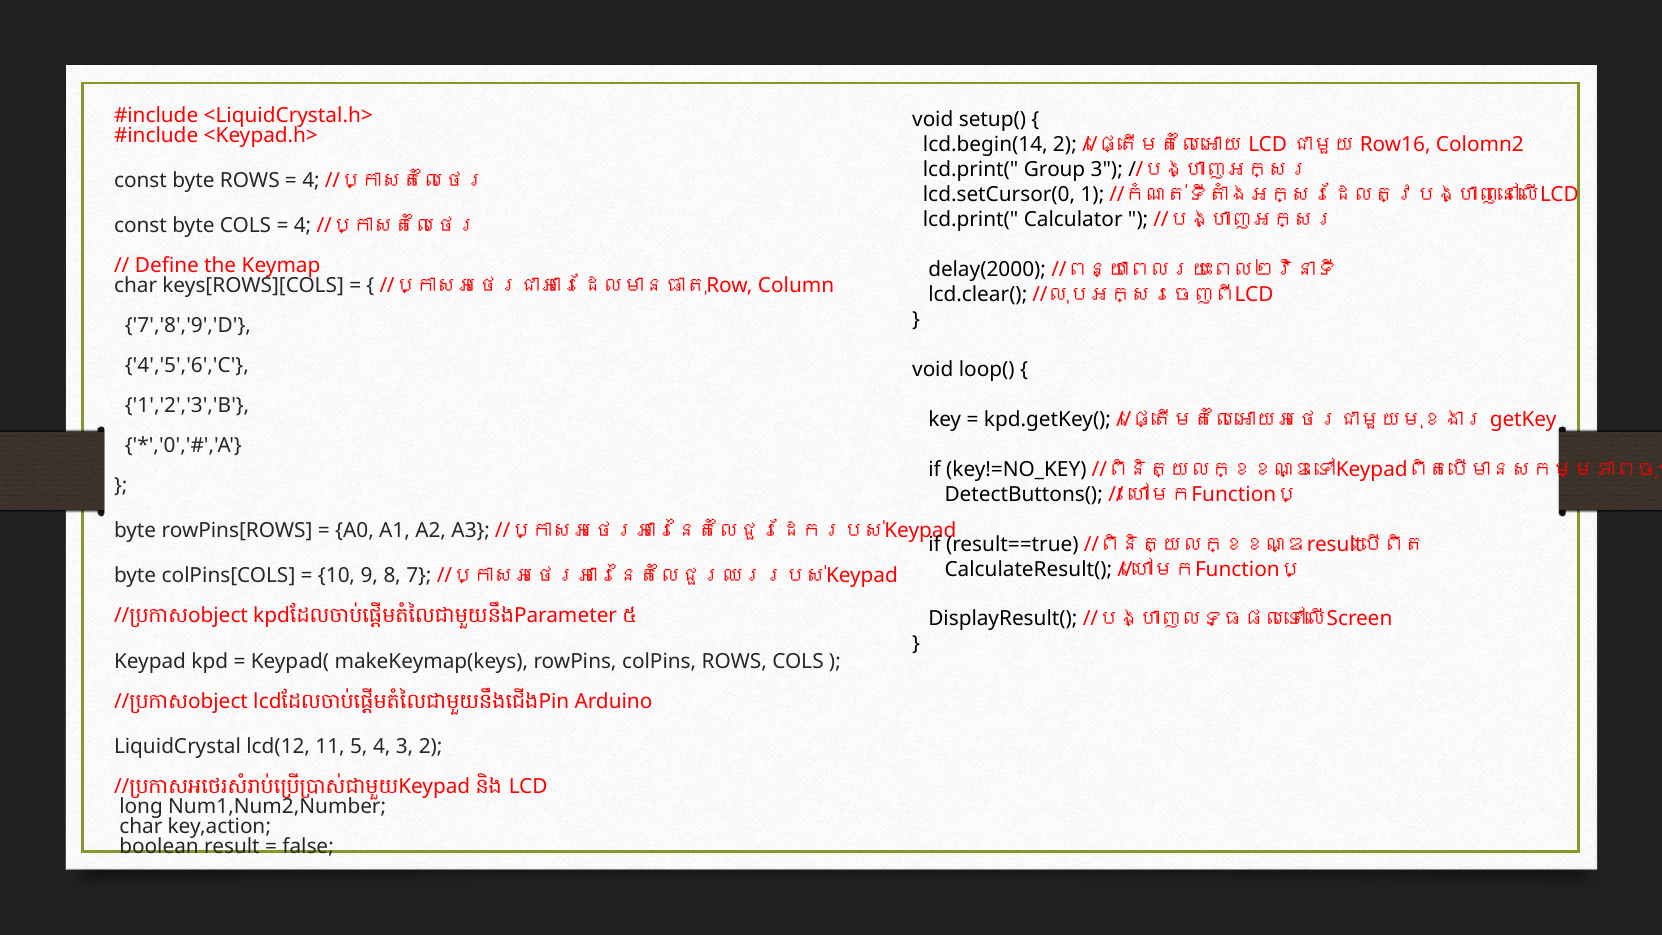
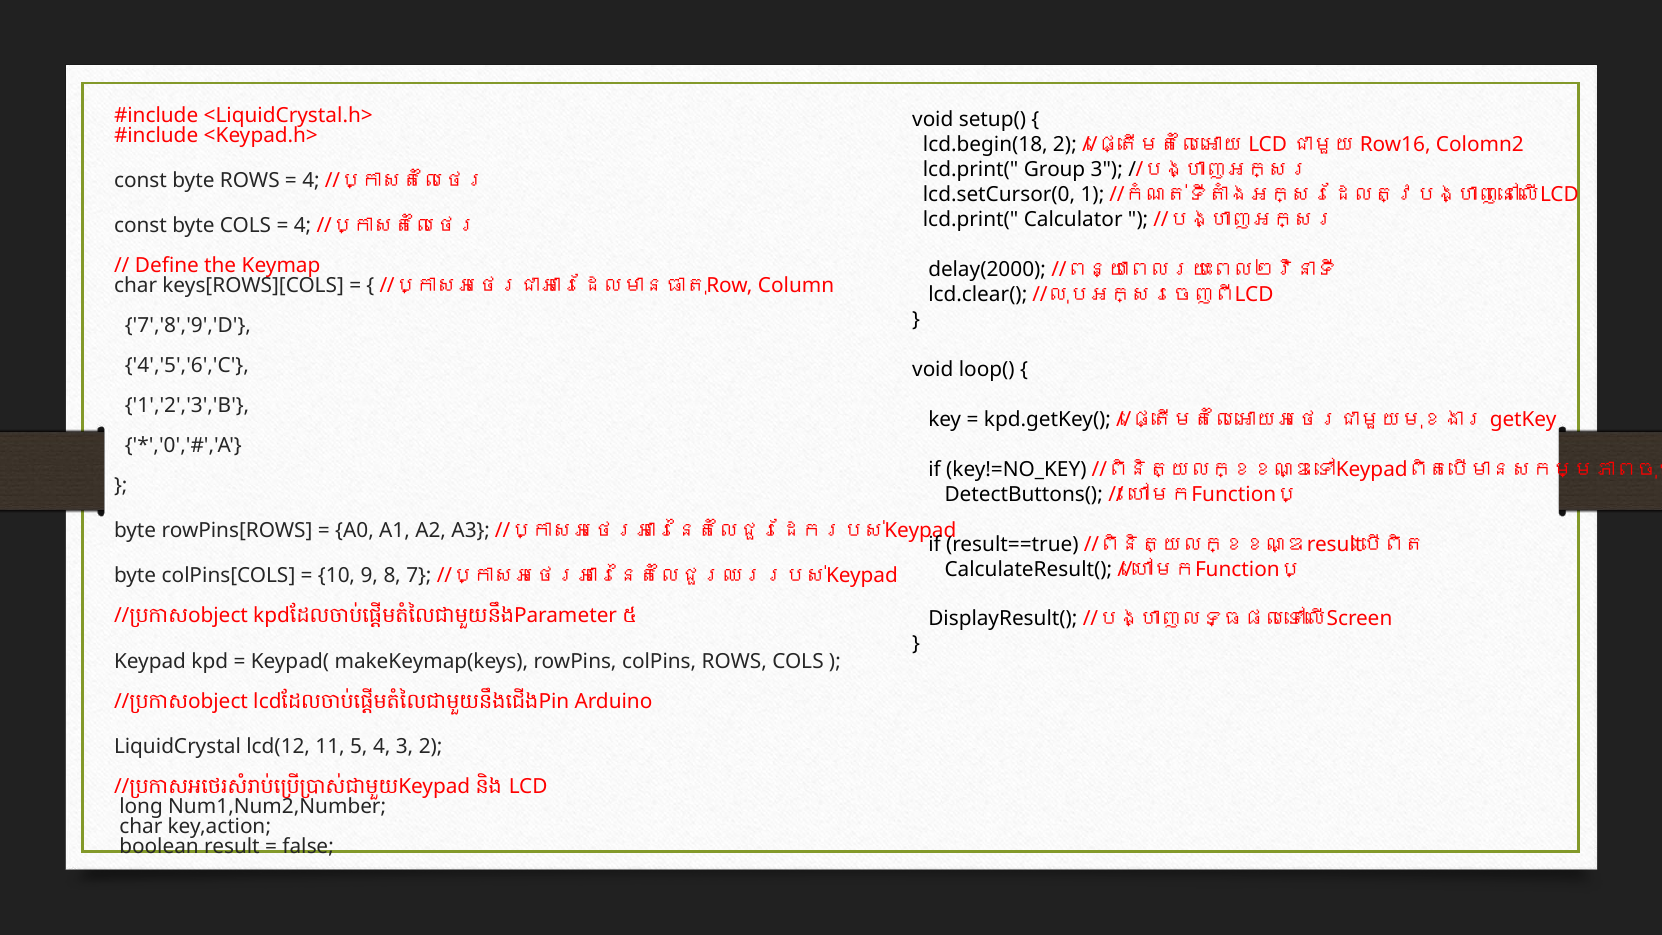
lcd.begin(14: lcd.begin(14 -> lcd.begin(18 (985, 144)
